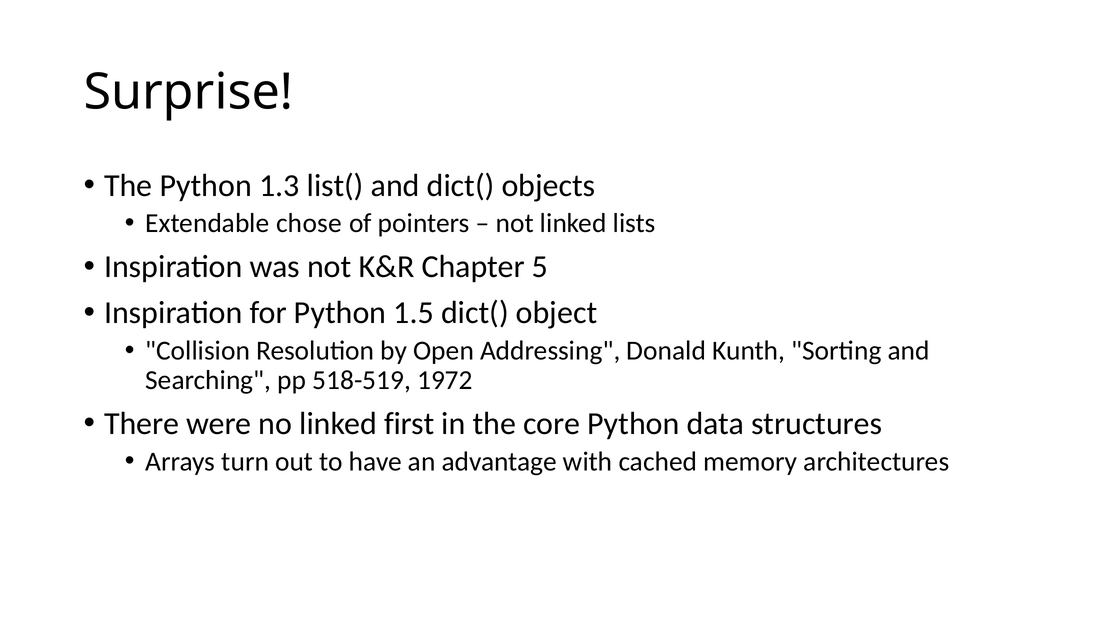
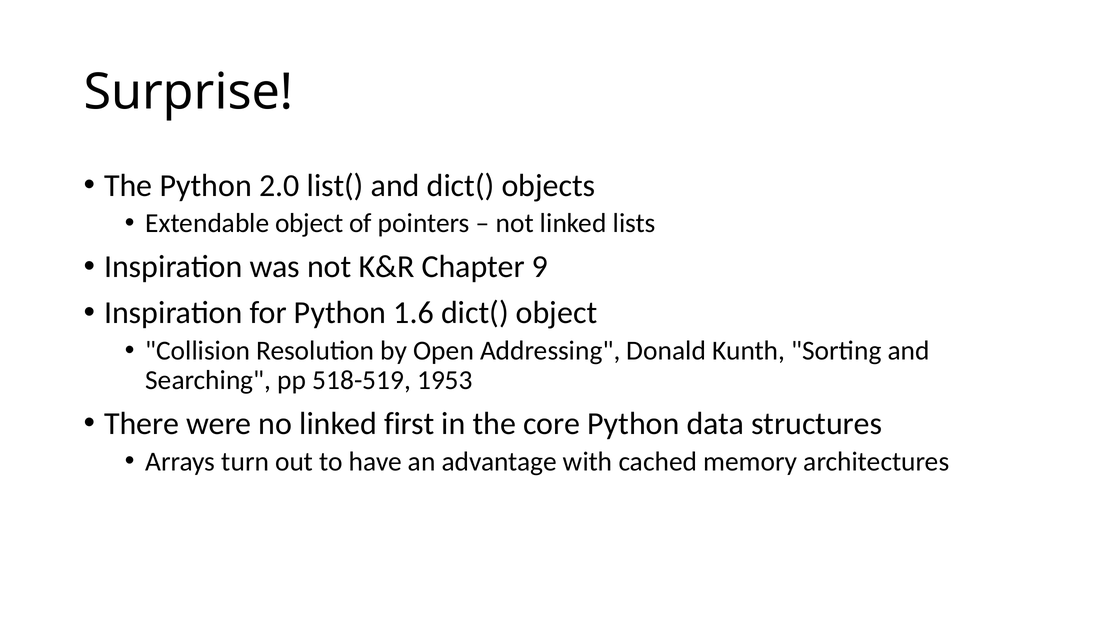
1.3: 1.3 -> 2.0 (279, 185)
Extendable chose: chose -> object (309, 223)
5: 5 -> 9 (540, 267)
1.5: 1.5 -> 1.6 (414, 313)
1972: 1972 -> 1953 (445, 380)
